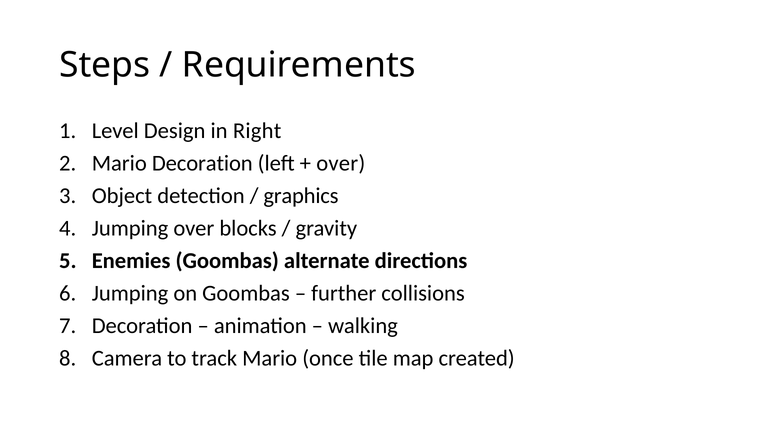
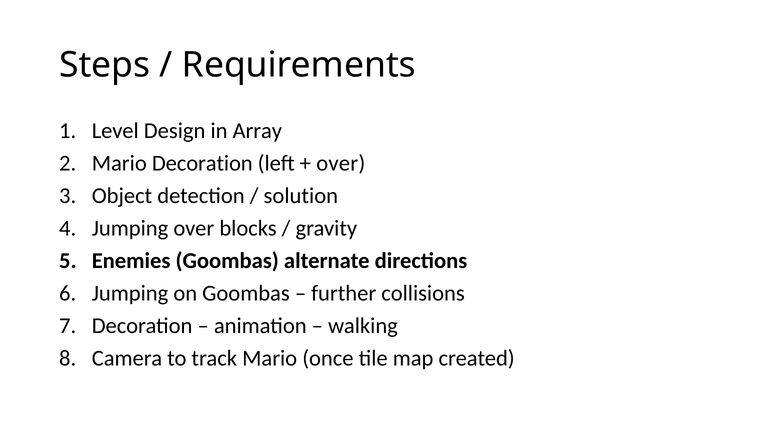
Right: Right -> Array (257, 131)
graphics: graphics -> solution (301, 196)
